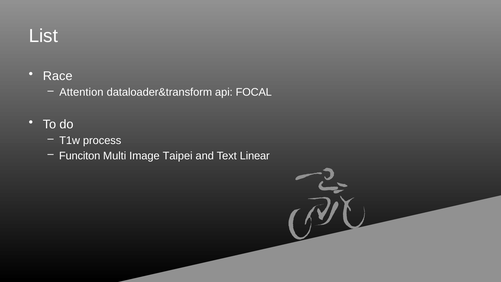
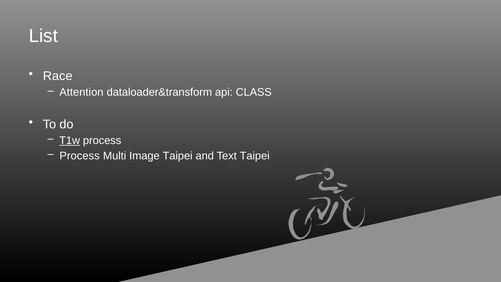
FOCAL: FOCAL -> CLASS (254, 92)
T1w underline: none -> present (70, 140)
Funciton: Funciton -> Process (80, 156)
Text Linear: Linear -> Taipei (255, 156)
